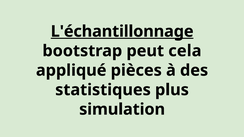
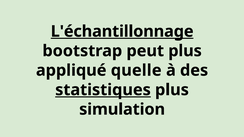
peut cela: cela -> plus (185, 51)
pièces: pièces -> quelle (136, 70)
statistiques underline: none -> present (103, 90)
